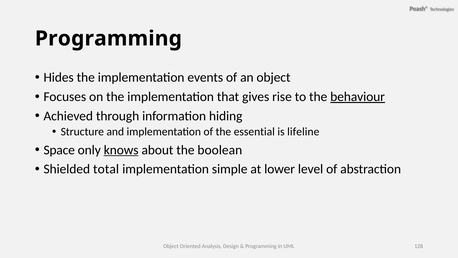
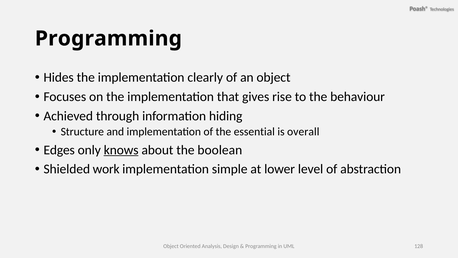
events: events -> clearly (205, 77)
behaviour underline: present -> none (358, 97)
lifeline: lifeline -> overall (303, 132)
Space: Space -> Edges (59, 150)
total: total -> work (106, 169)
